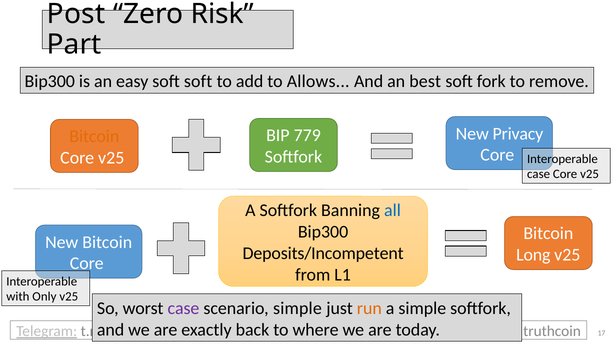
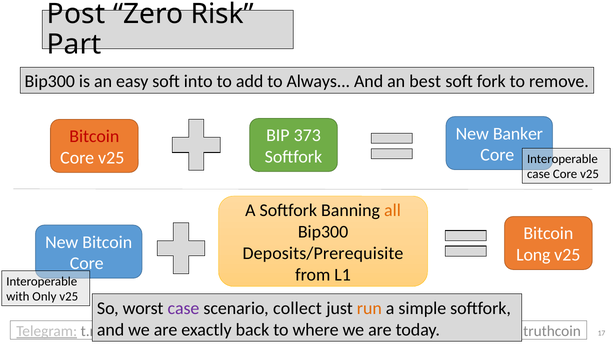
soft soft: soft -> into (198, 81)
Allows: Allows -> Always (318, 81)
Privacy: Privacy -> Banker (518, 134)
779: 779 -> 373 (307, 136)
Bitcoin colour: orange -> red (94, 137)
all colour: blue -> orange (392, 210)
Deposits/Incompetent: Deposits/Incompetent -> Deposits/Prerequisite (323, 253)
scenario simple: simple -> collect (297, 309)
